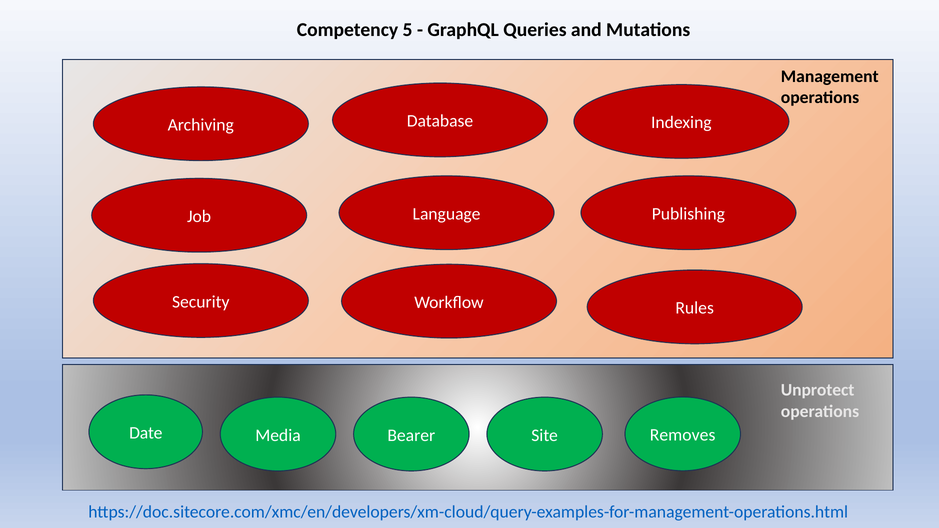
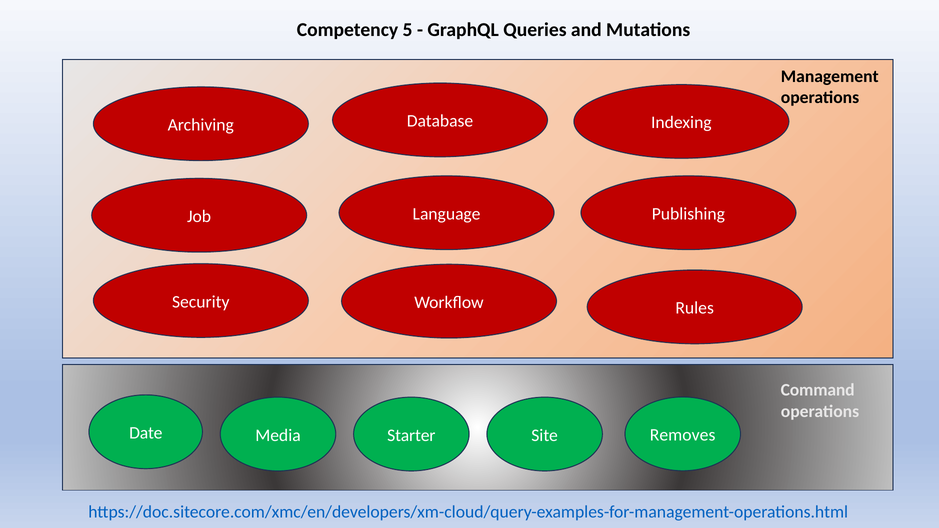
Unprotect: Unprotect -> Command (818, 390)
Bearer: Bearer -> Starter (411, 435)
